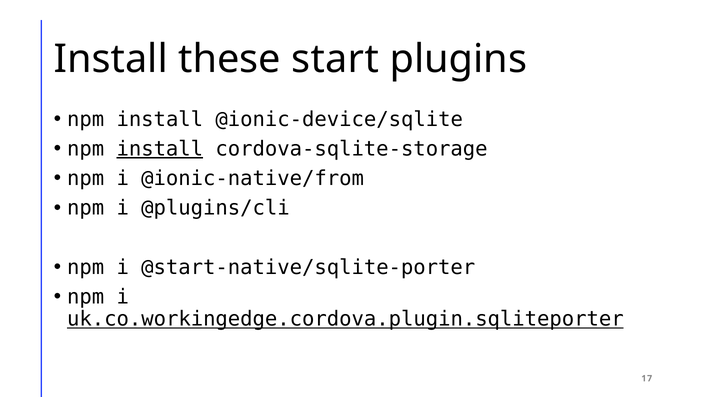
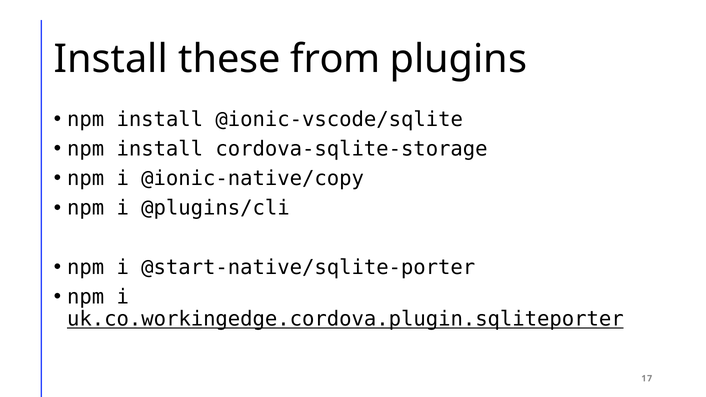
start: start -> from (335, 59)
@ionic-device/sqlite: @ionic-device/sqlite -> @ionic-vscode/sqlite (339, 119)
install underline: present -> none (160, 149)
@ionic-native/from: @ionic-native/from -> @ionic-native/copy (253, 179)
